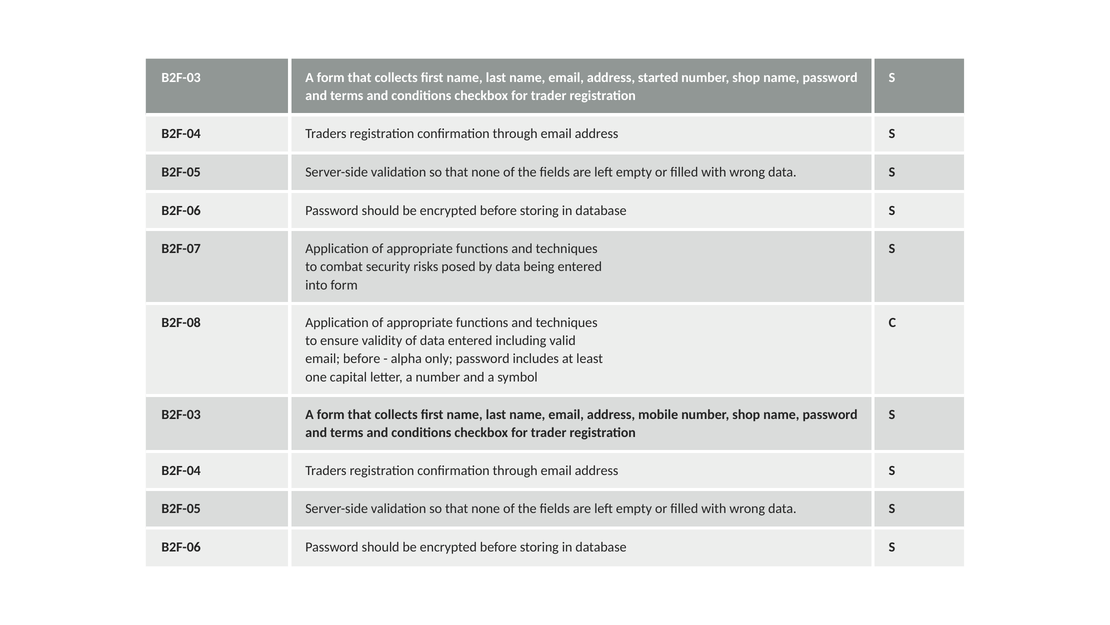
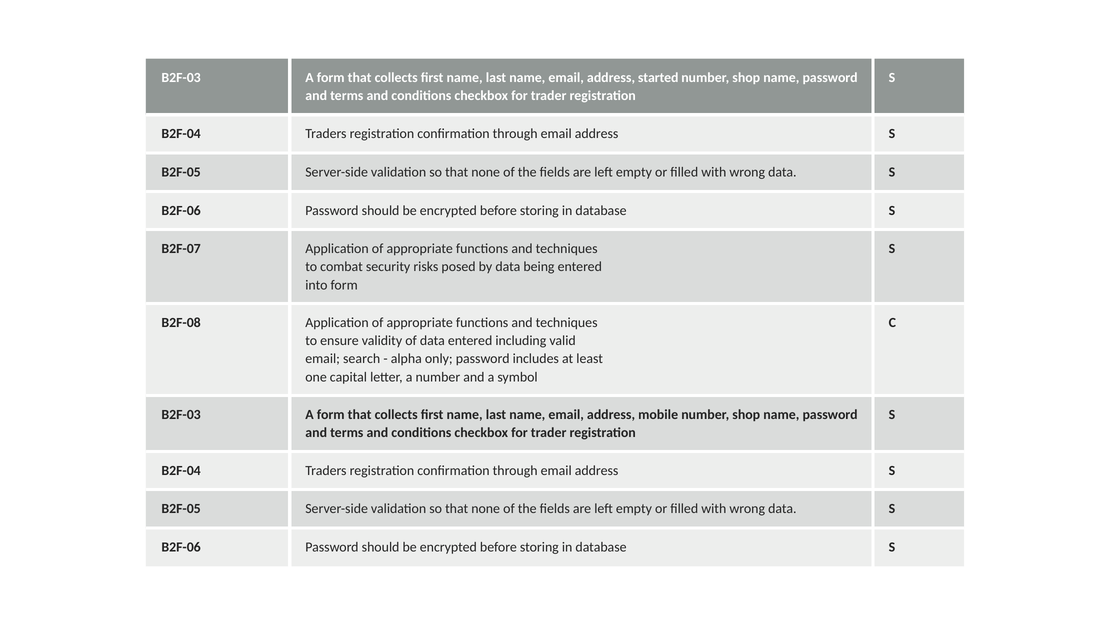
email before: before -> search (362, 359)
